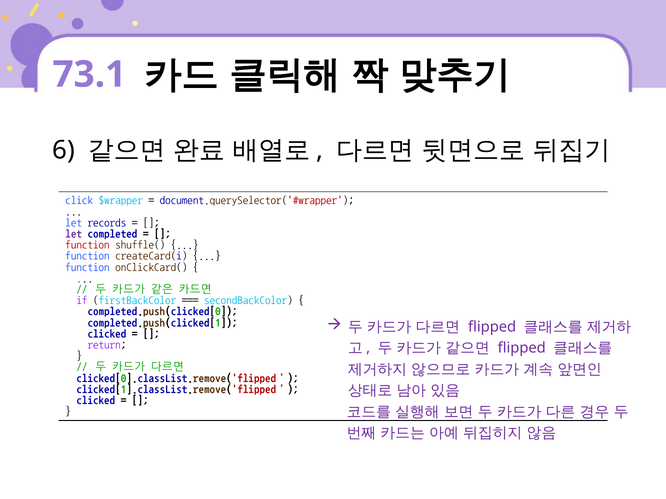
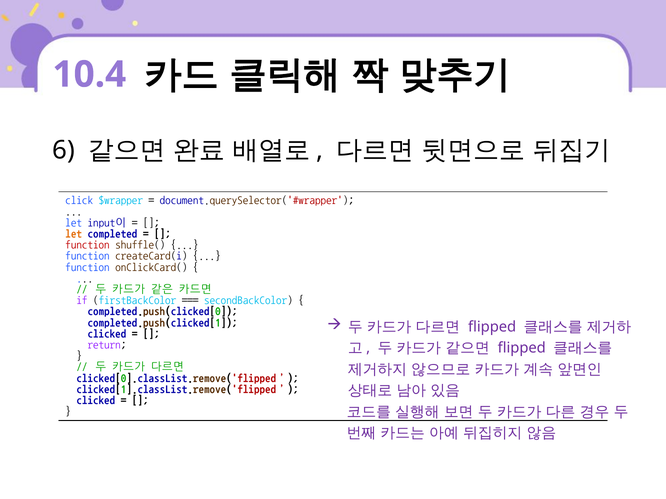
73.1: 73.1 -> 10.4 (89, 75)
records: records -> input이 (107, 223)
let colour: purple -> orange (74, 234)
